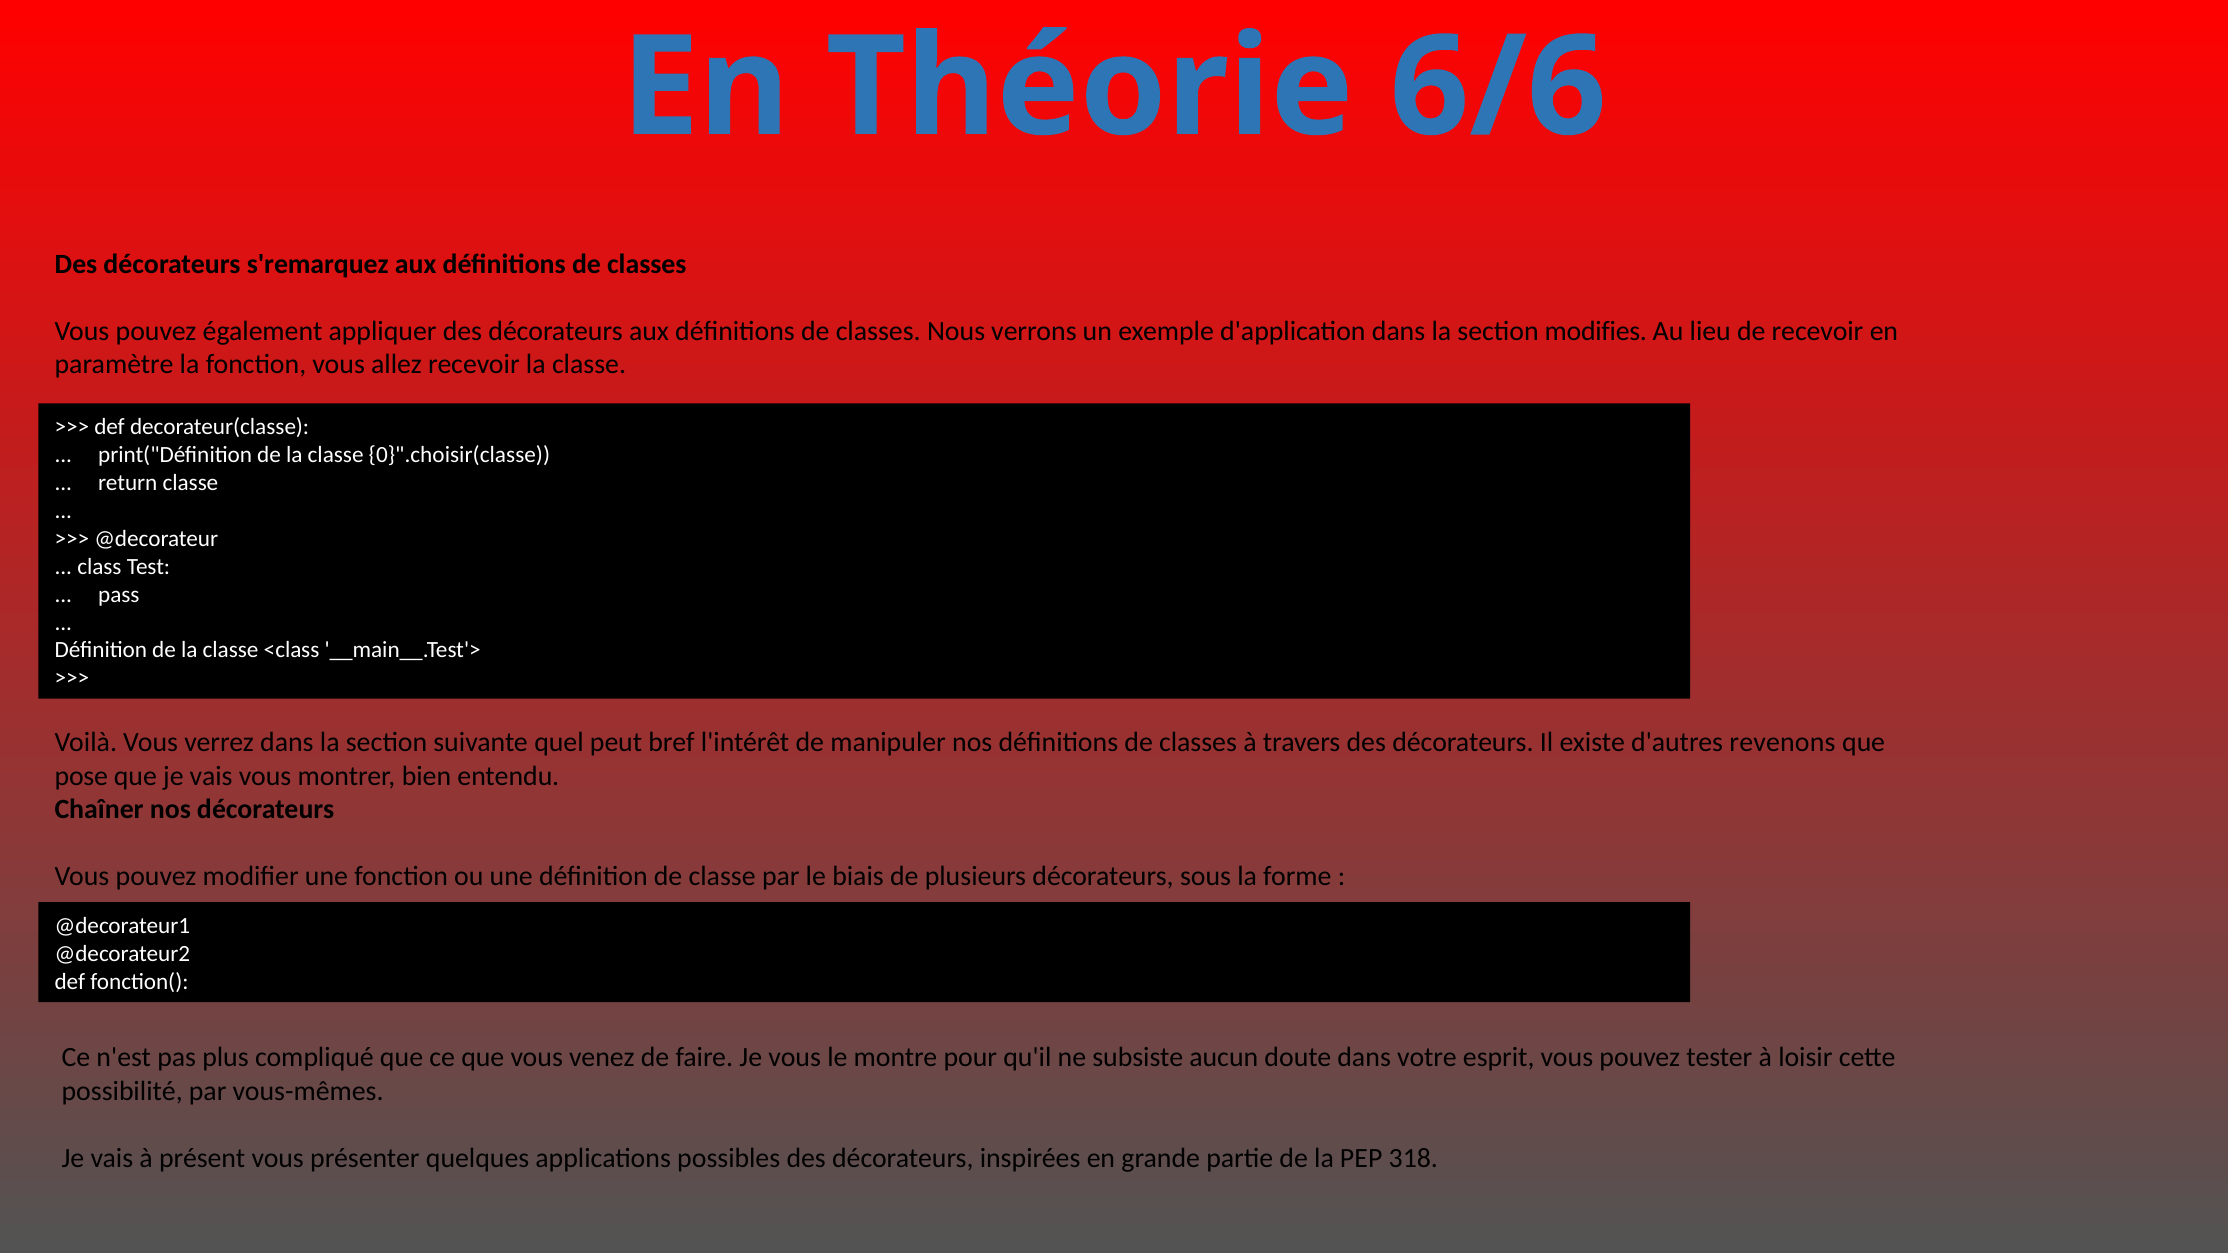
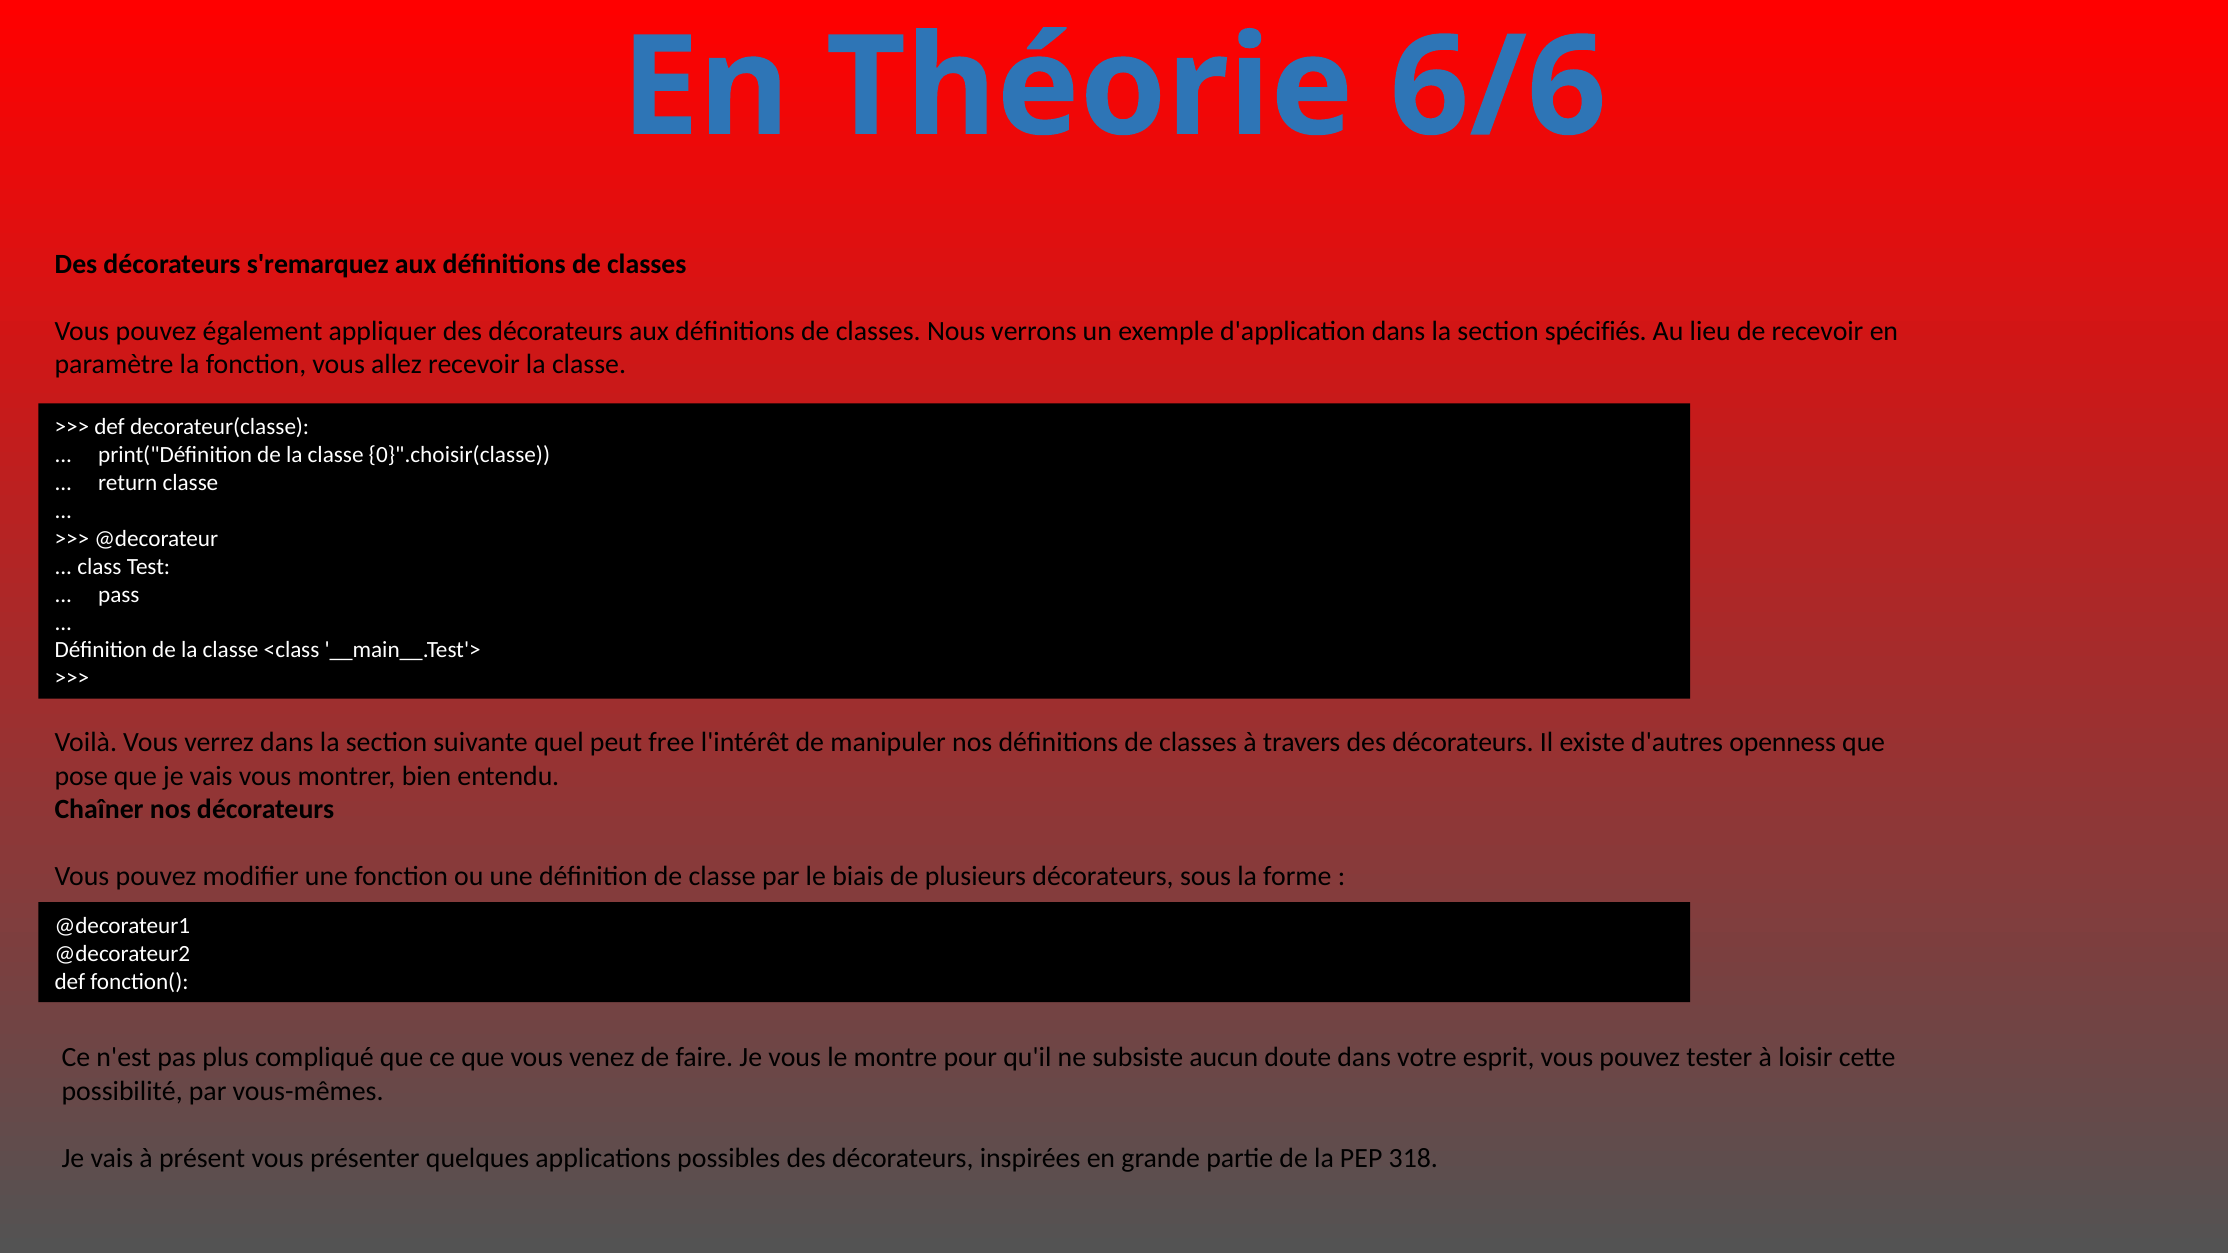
modifies: modifies -> spécifiés (1596, 331)
bref: bref -> free (671, 743)
revenons: revenons -> openness (1783, 743)
